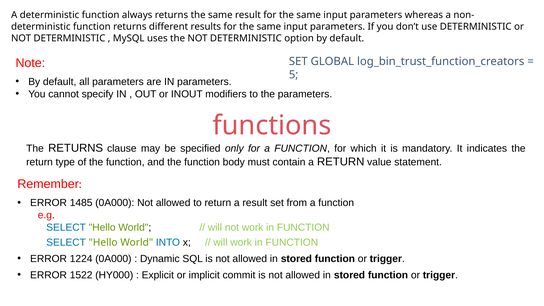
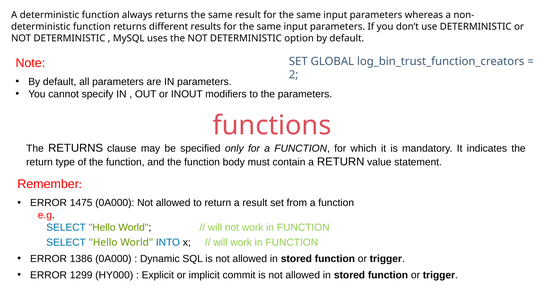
5: 5 -> 2 (294, 75)
1485: 1485 -> 1475 (81, 203)
1224: 1224 -> 1386 (81, 259)
1522: 1522 -> 1299 (81, 275)
